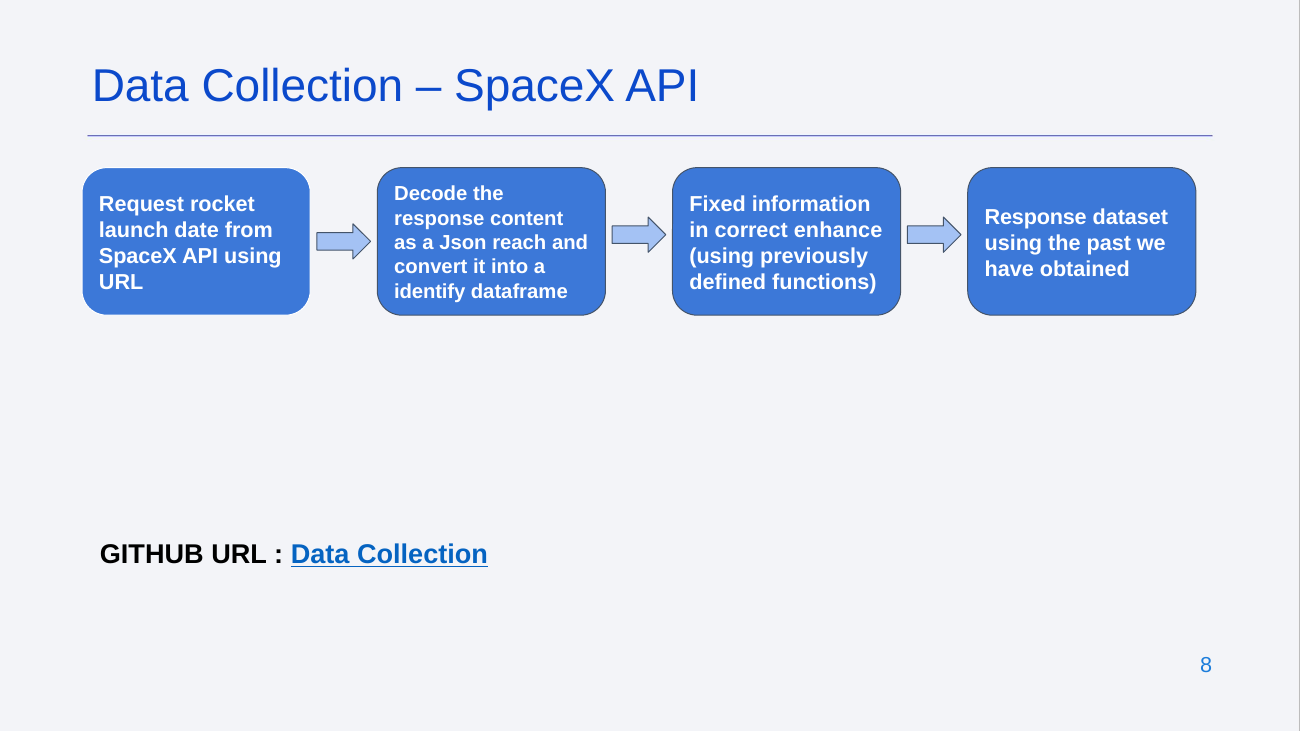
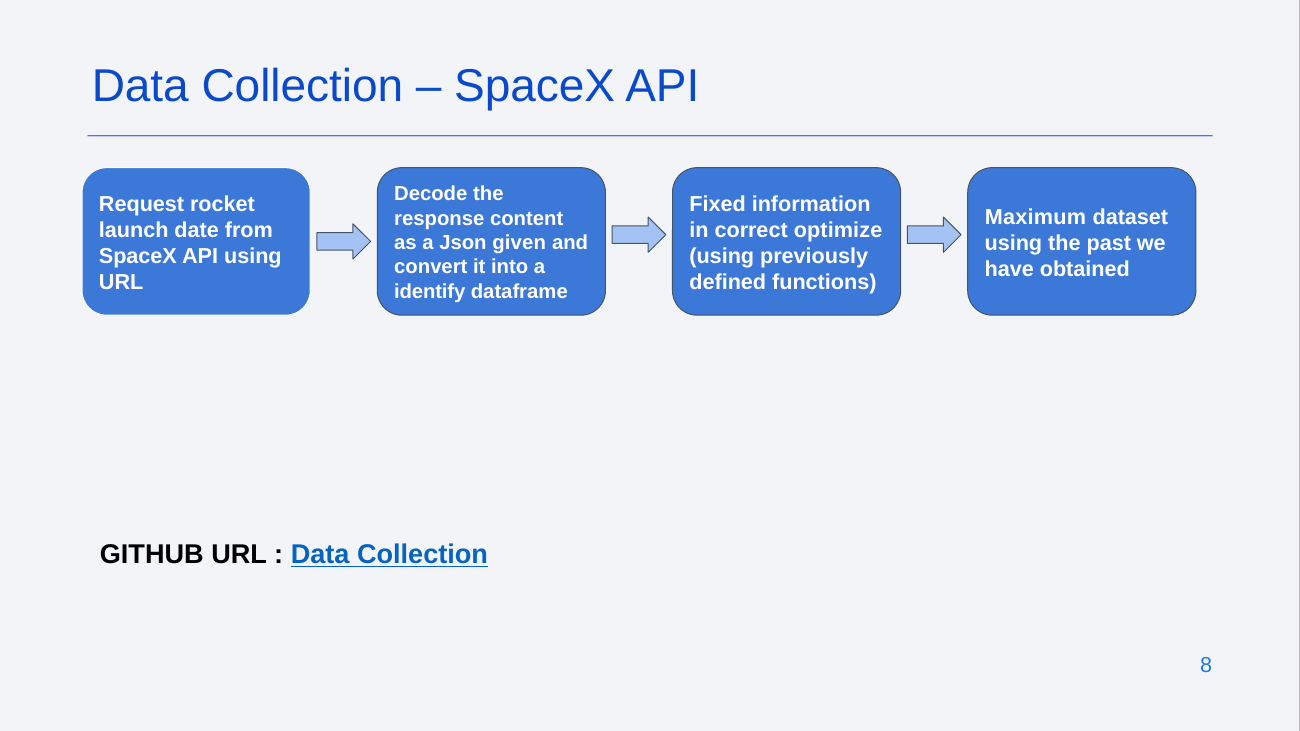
Response: Response -> Maximum (1035, 217)
enhance: enhance -> optimize (838, 230)
reach: reach -> given (519, 243)
